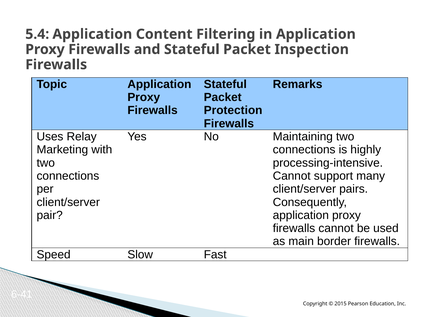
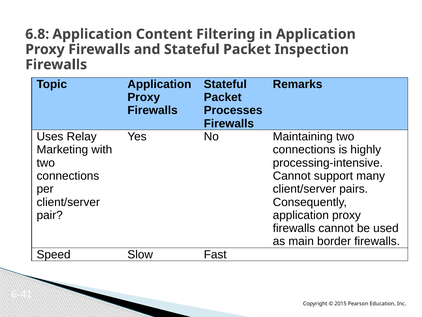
5.4: 5.4 -> 6.8 (37, 34)
Protection: Protection -> Processes (233, 110)
